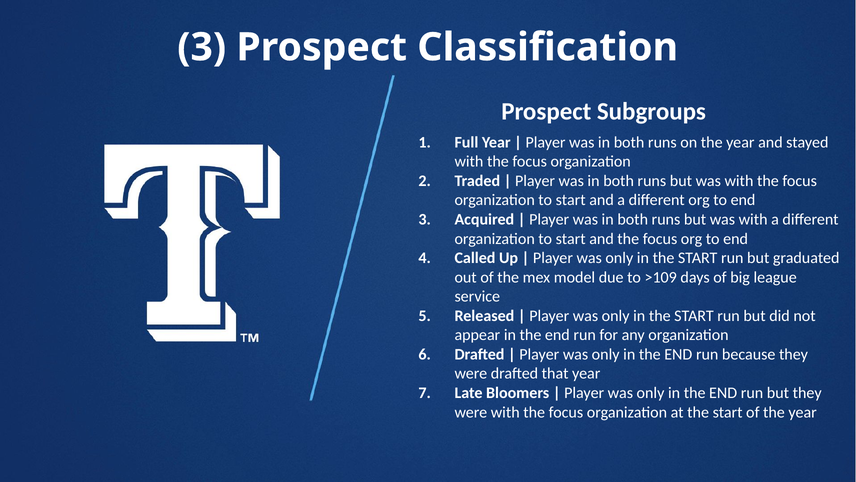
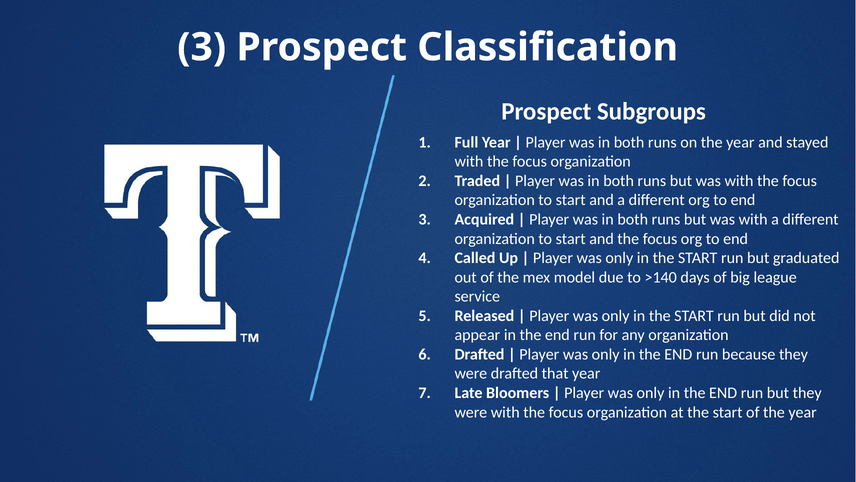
>109: >109 -> >140 (661, 277)
